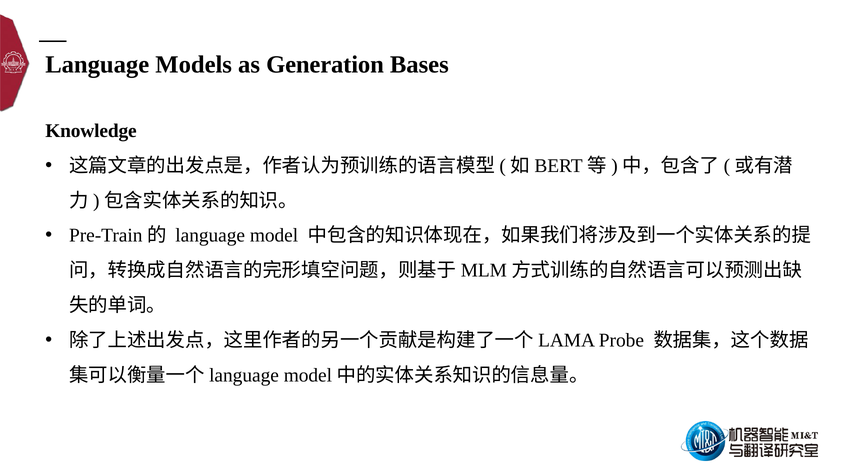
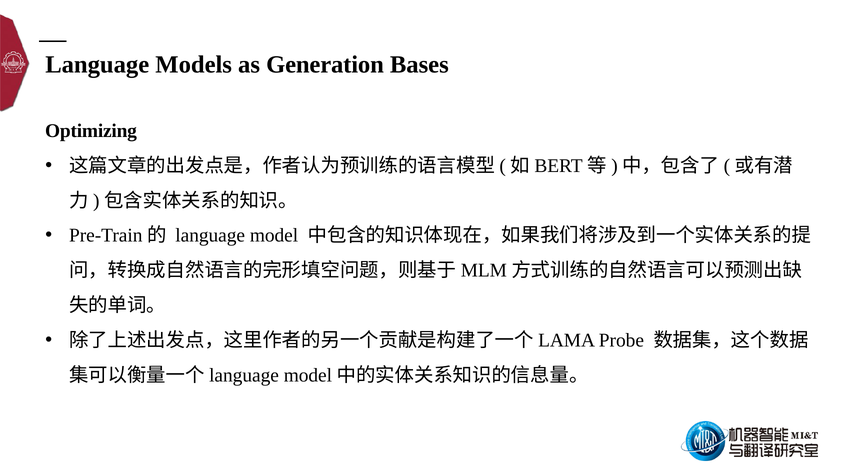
Knowledge: Knowledge -> Optimizing (91, 131)
